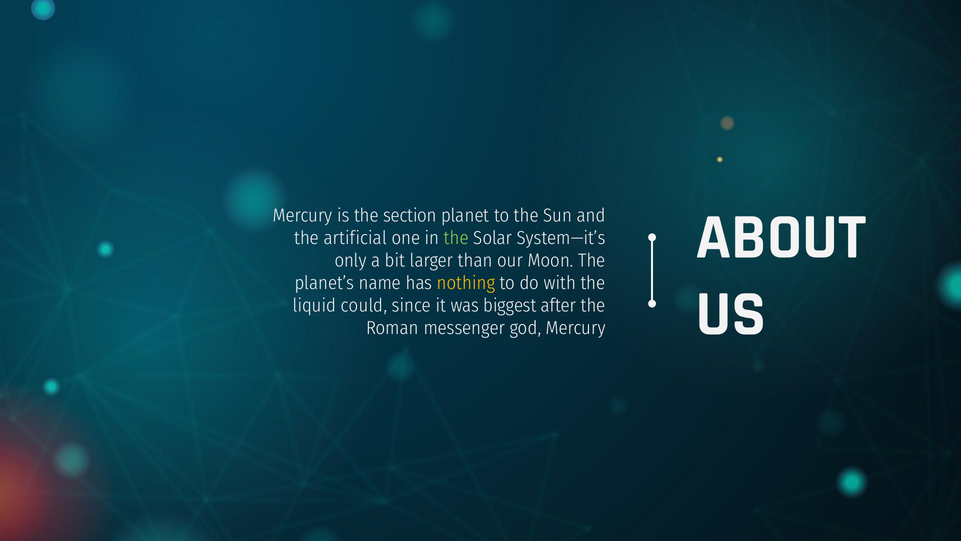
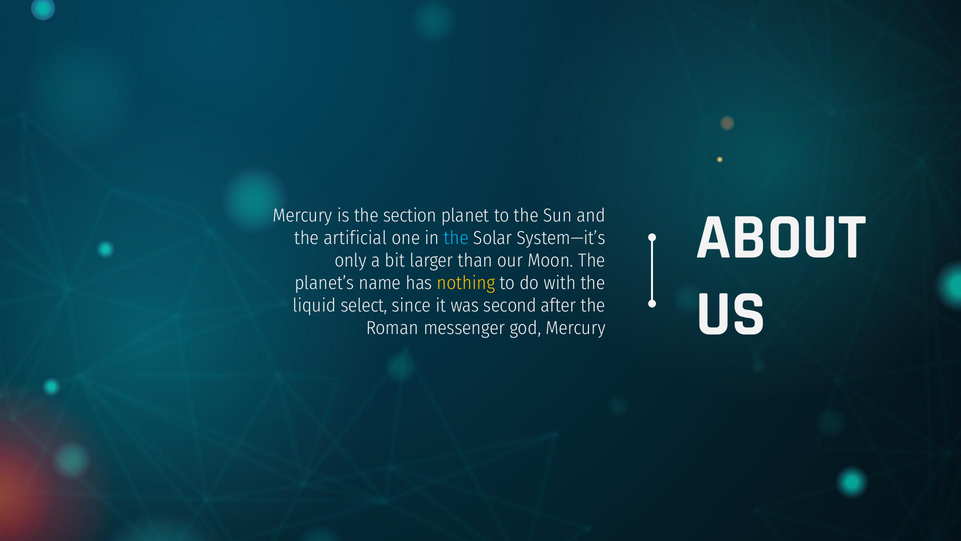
the colour: light green -> light blue (456, 238)
could: could -> select (364, 305)
biggest: biggest -> second (510, 305)
